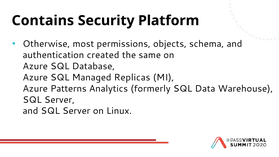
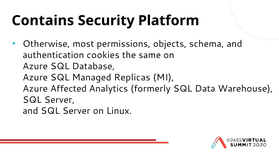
created: created -> cookies (103, 55)
Patterns: Patterns -> Affected (68, 89)
